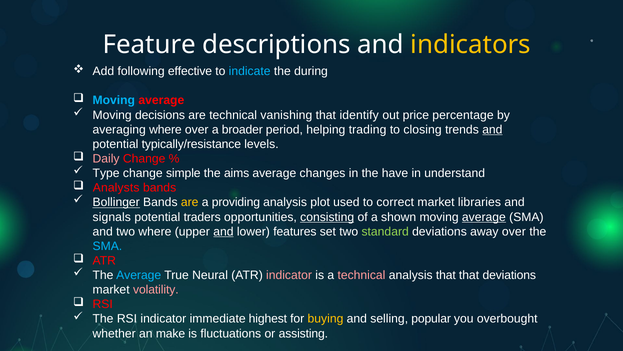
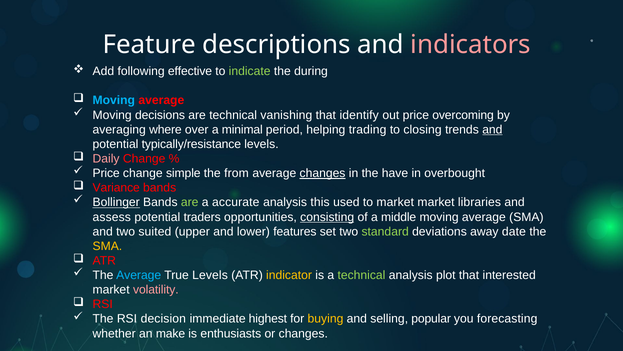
indicators colour: yellow -> pink (471, 45)
indicate colour: light blue -> light green (250, 71)
percentage: percentage -> overcoming (463, 115)
broader: broader -> minimal (242, 129)
Type: Type -> Price (106, 173)
aims: aims -> from (236, 173)
changes underline: none -> present (323, 173)
understand: understand -> overbought (455, 173)
Analysts: Analysts -> Variance (116, 188)
are colour: yellow -> light green (190, 202)
providing: providing -> accurate (236, 202)
plot: plot -> this (320, 202)
to correct: correct -> market (395, 202)
signals: signals -> assess (112, 217)
shown: shown -> middle (399, 217)
average underline: present -> none (484, 217)
two where: where -> suited (155, 231)
and underline: present -> none (223, 231)
away over: over -> date (514, 231)
SMA colour: light blue -> yellow (107, 246)
True Neural: Neural -> Levels (210, 275)
indicator colour: pink -> yellow (289, 275)
technical colour: pink -> light green (361, 275)
analysis that: that -> plot (446, 275)
that deviations: deviations -> interested (509, 275)
RSI indicator: indicator -> decision (163, 318)
overbought: overbought -> forecasting (507, 318)
fluctuations: fluctuations -> enthusiasts (231, 333)
or assisting: assisting -> changes (303, 333)
